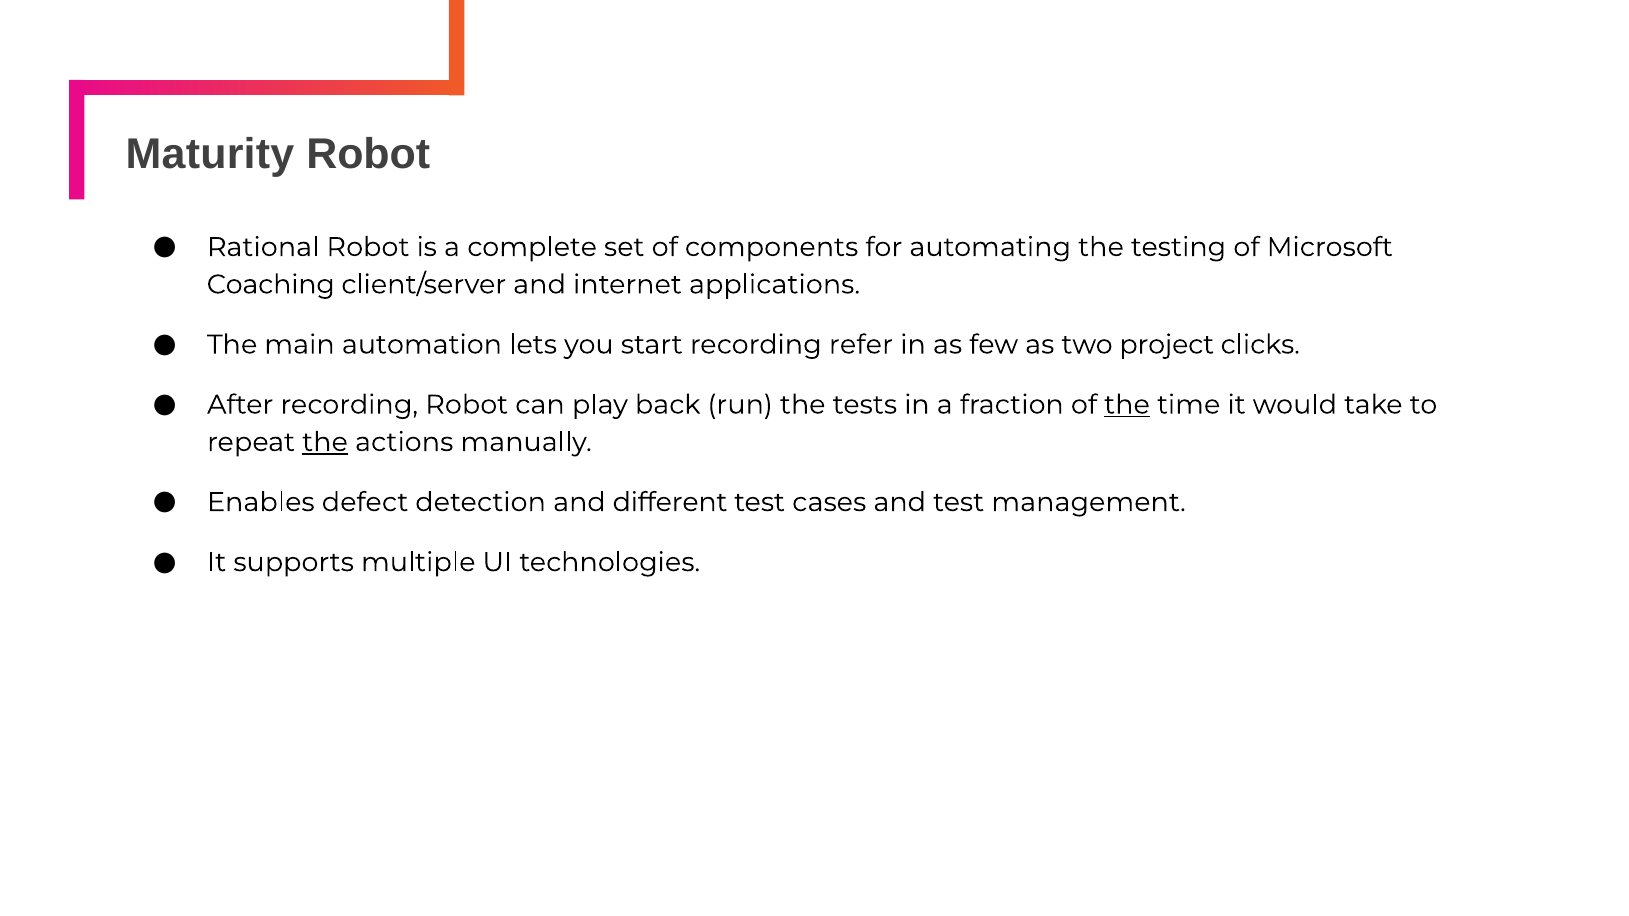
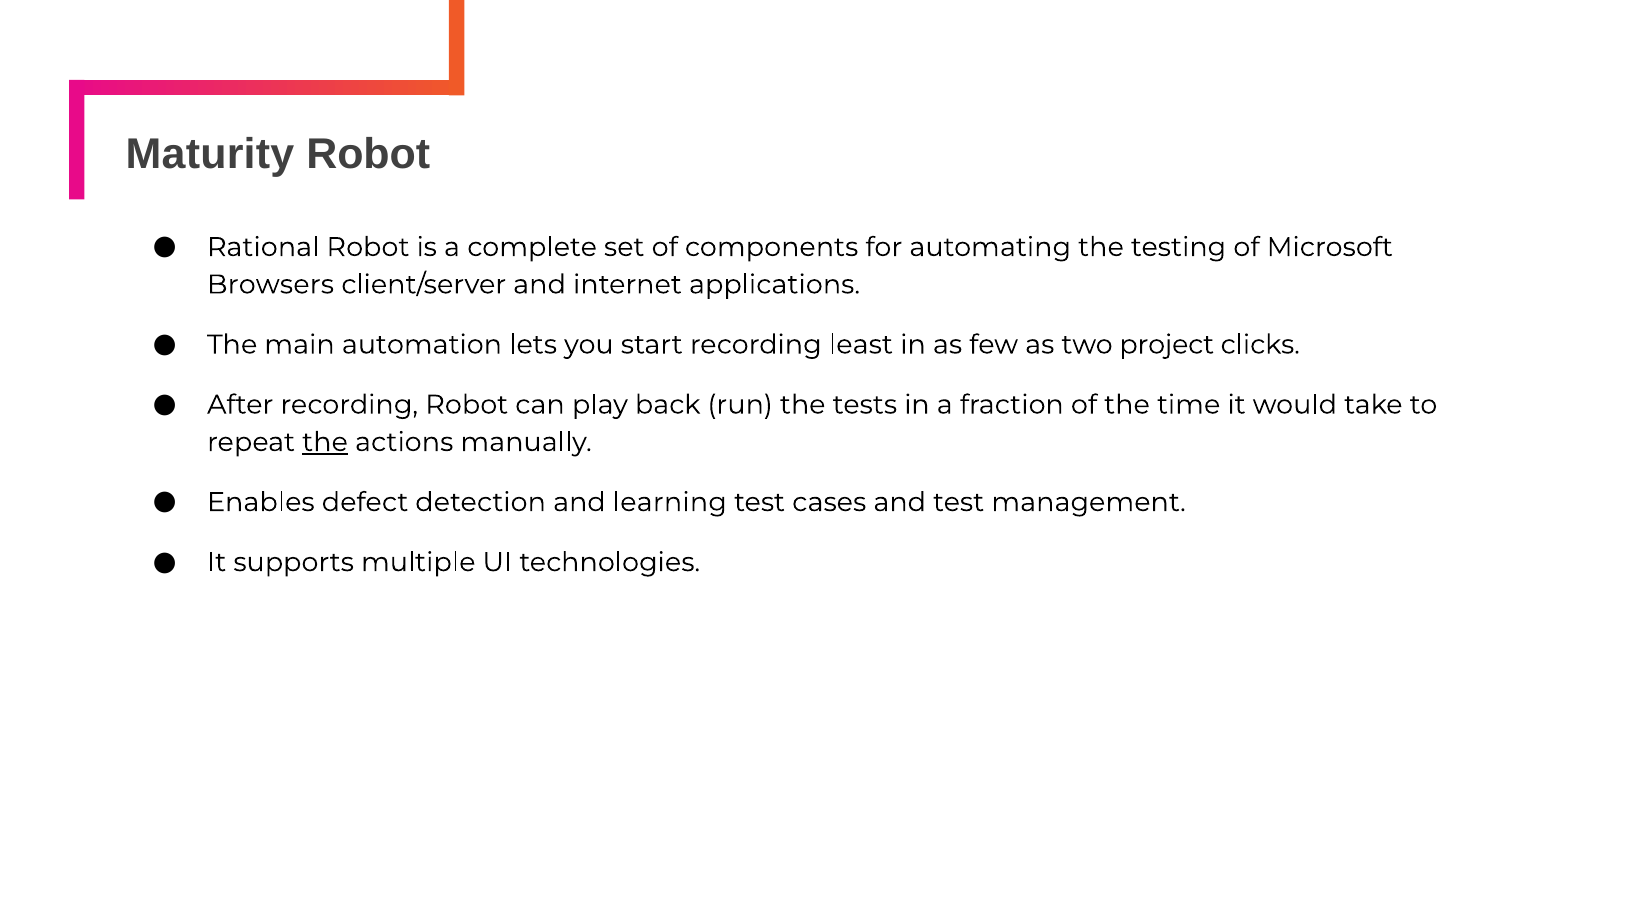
Coaching: Coaching -> Browsers (271, 285)
refer: refer -> least (861, 345)
the underline: present -> none (1127, 405)
different: different -> learning (670, 502)
